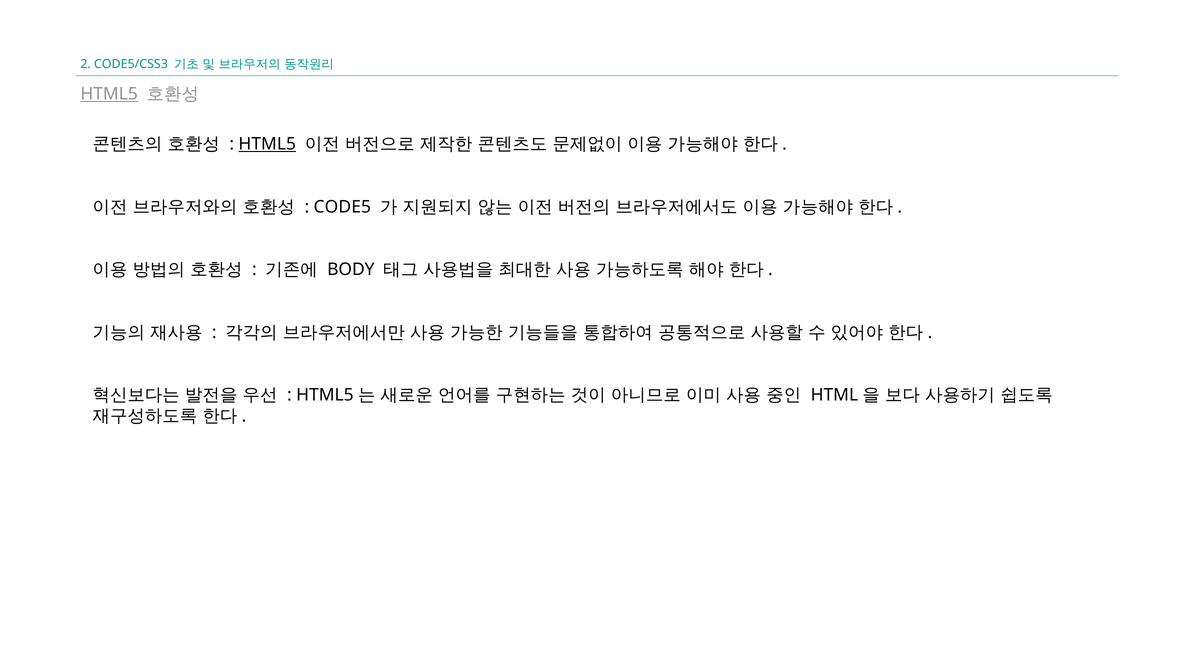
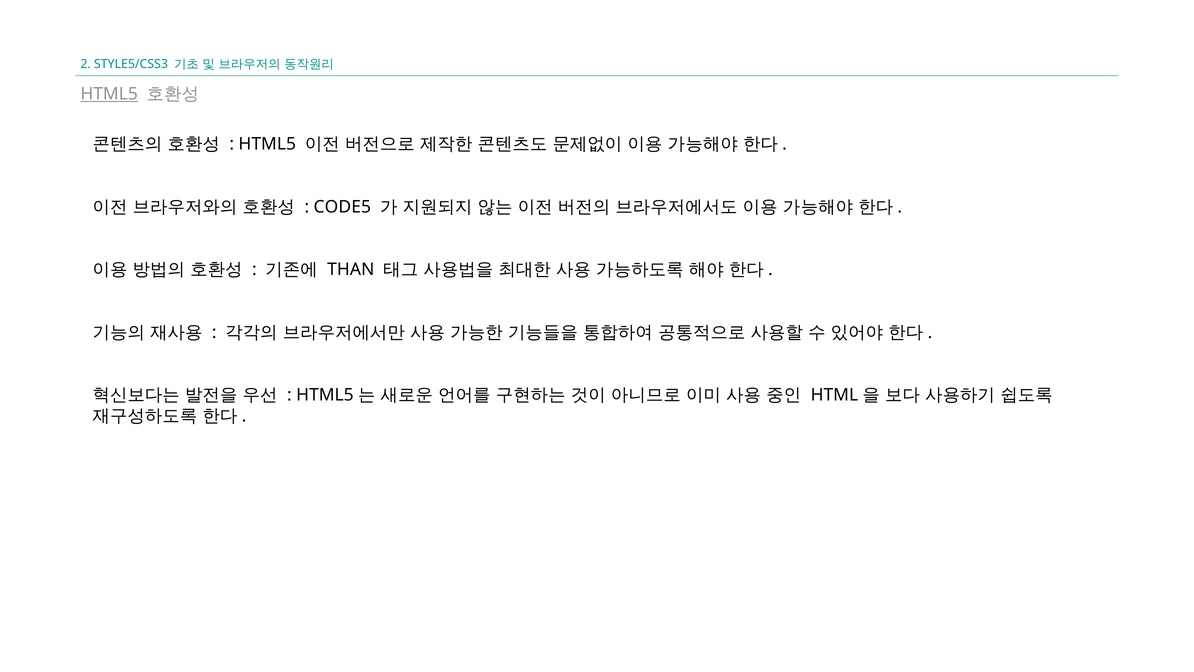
CODE5/CSS3: CODE5/CSS3 -> STYLE5/CSS3 (131, 64)
HTML5 underline: present -> none (267, 144)
BODY: BODY -> THAN (351, 269)
